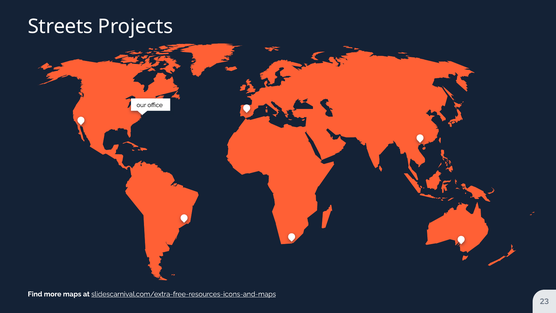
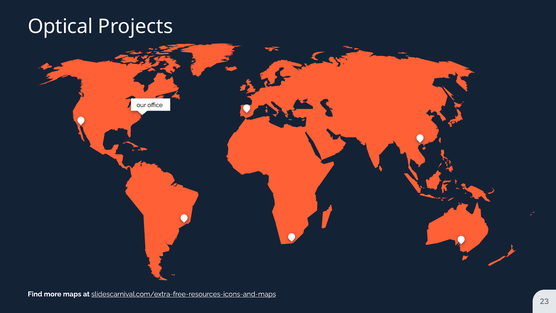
Streets: Streets -> Optical (60, 26)
